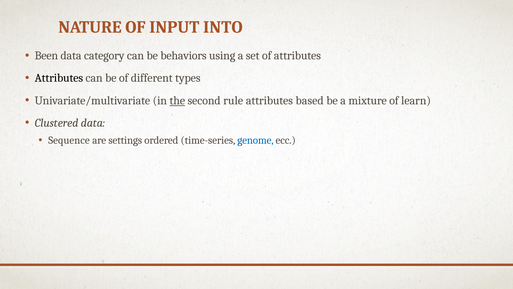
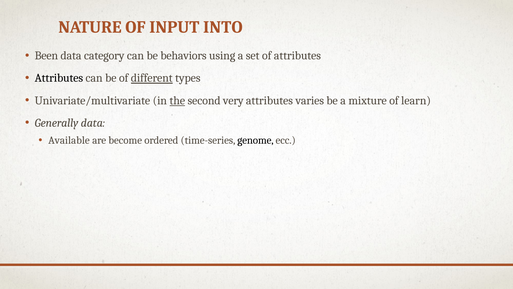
different underline: none -> present (152, 78)
rule: rule -> very (233, 100)
based: based -> varies (310, 100)
Clustered: Clustered -> Generally (57, 123)
Sequence: Sequence -> Available (69, 140)
settings: settings -> become (125, 140)
genome colour: blue -> black (255, 140)
